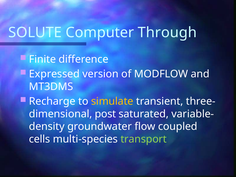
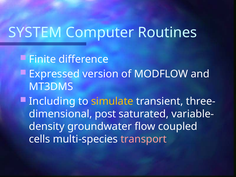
SOLUTE: SOLUTE -> SYSTEM (35, 32)
Through: Through -> Routines (167, 32)
Recharge: Recharge -> Including (52, 101)
transport colour: light green -> pink (144, 139)
